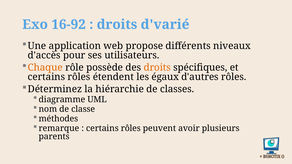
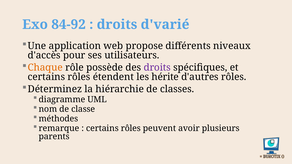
16-92: 16-92 -> 84-92 (69, 25)
droits colour: orange -> purple (157, 68)
égaux: égaux -> hérite (165, 77)
